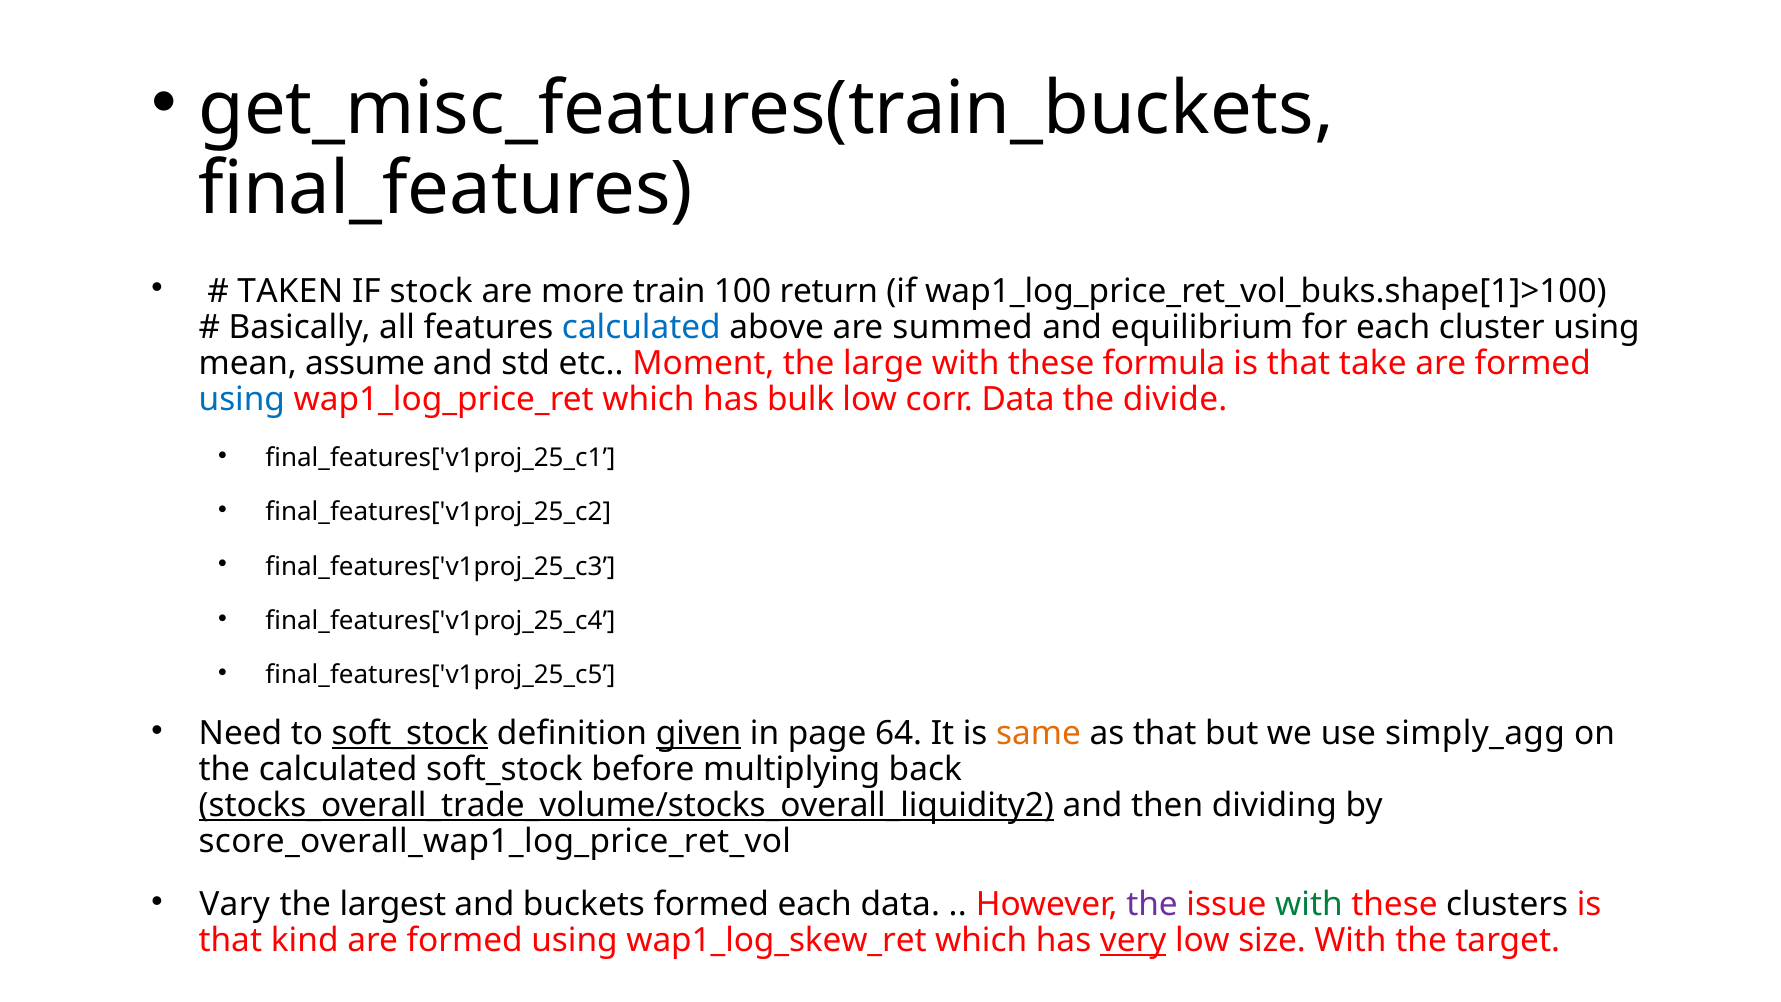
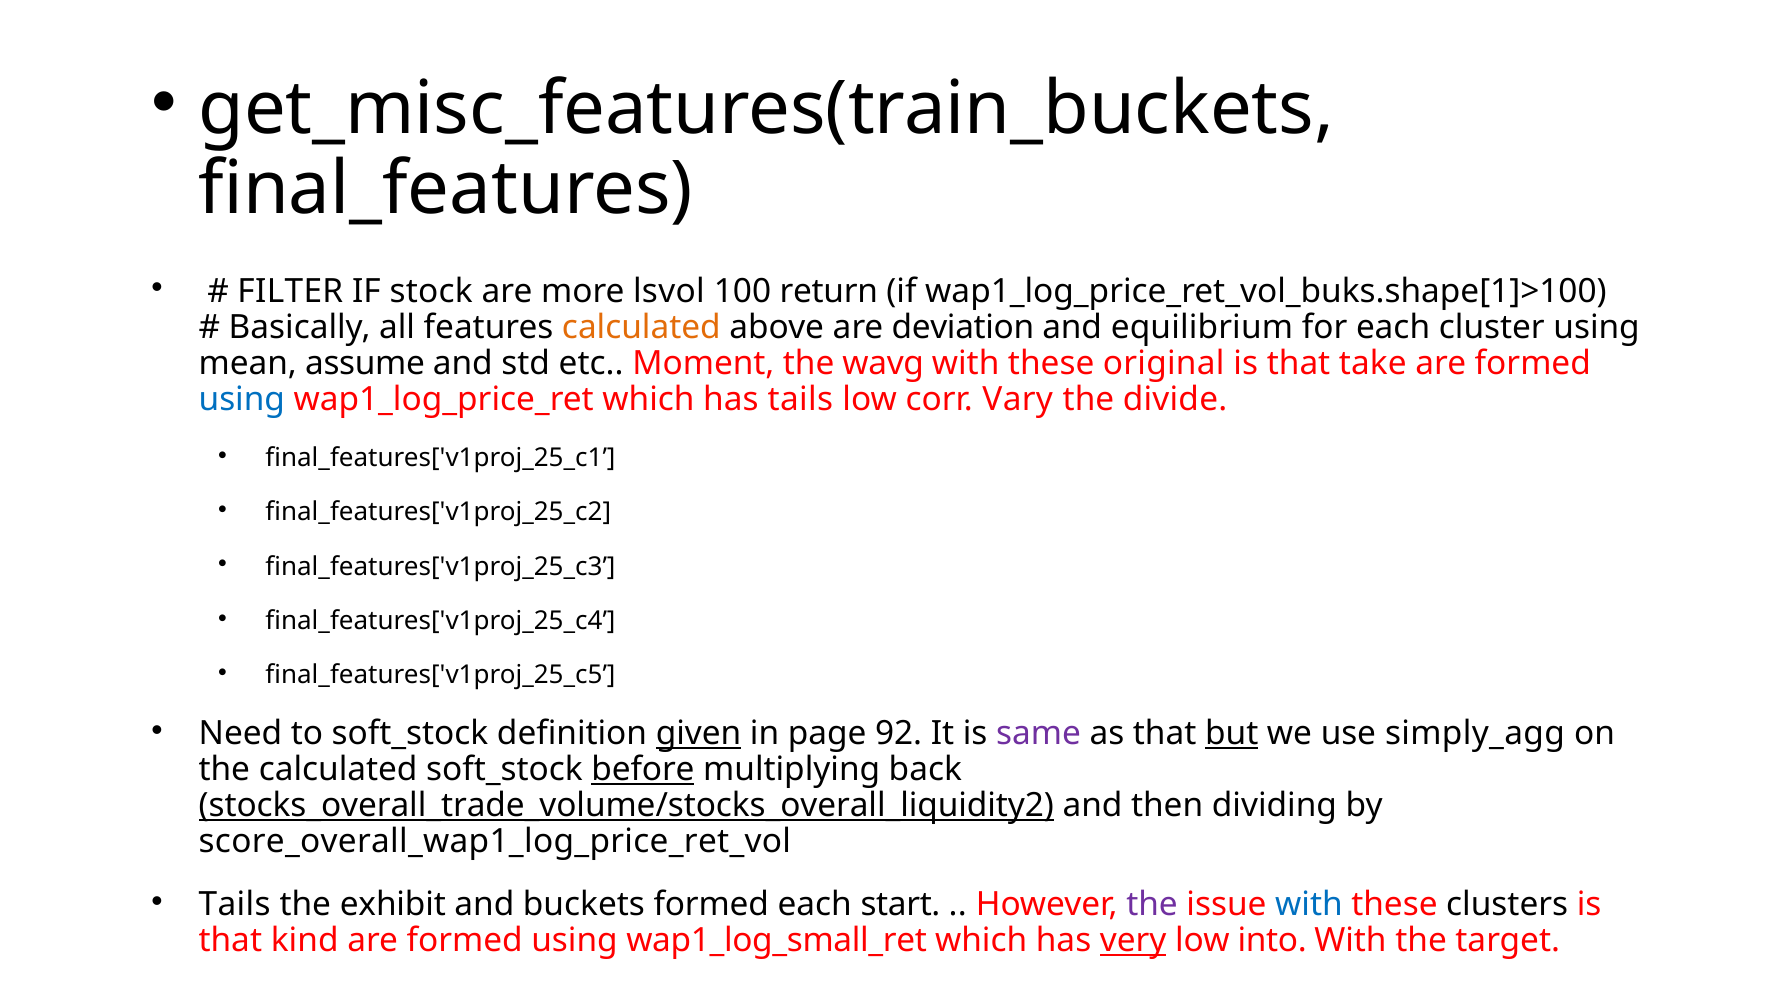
TAKEN: TAKEN -> FILTER (290, 291)
train: train -> lsvol (669, 291)
calculated colour: blue -> orange (641, 327)
summed: summed -> deviation (963, 327)
large: large -> wavg (883, 363)
formula: formula -> original (1164, 363)
has bulk: bulk -> tails (800, 399)
corr Data: Data -> Vary (1018, 399)
soft_stock underline: present -> none (410, 734)
64: 64 -> 92 (899, 734)
same colour: orange -> purple (1039, 734)
but underline: none -> present (1232, 734)
before underline: none -> present (643, 770)
Vary: Vary -> Tails (235, 904)
largest: largest -> exhibit (393, 904)
each data: data -> start (900, 904)
with colour: green -> blue (1309, 904)
wap1_log_skew_ret: wap1_log_skew_ret -> wap1_log_small_ret (777, 940)
size: size -> into (1272, 940)
